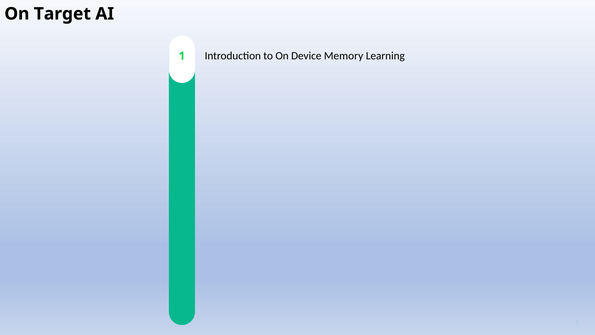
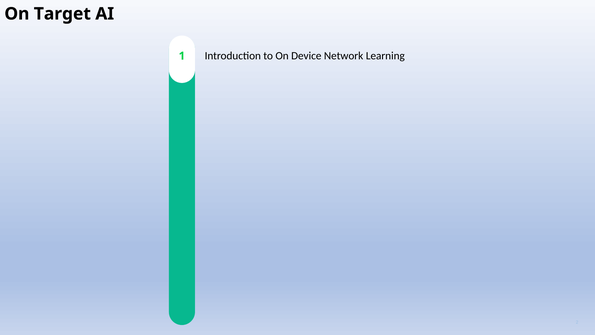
Memory: Memory -> Network (344, 56)
